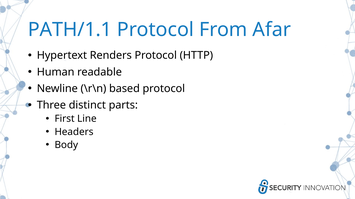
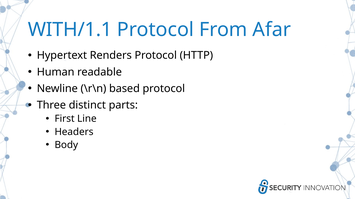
PATH/1.1: PATH/1.1 -> WITH/1.1 (70, 30)
